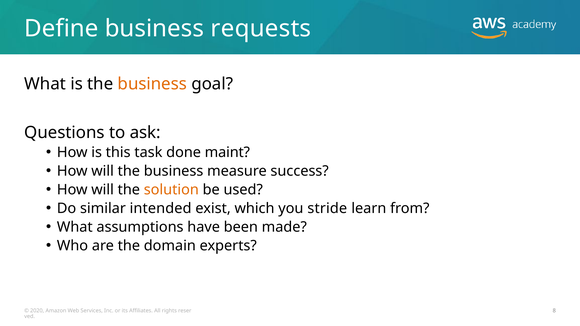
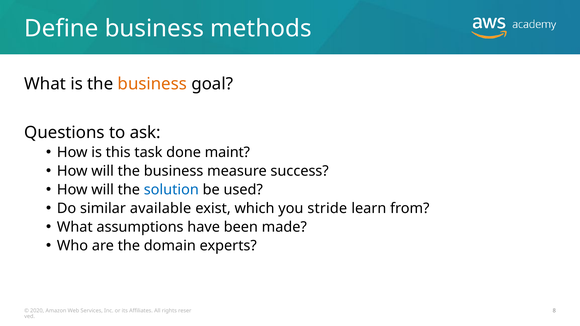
requests: requests -> methods (261, 28)
solution colour: orange -> blue (171, 190)
intended: intended -> available (161, 209)
